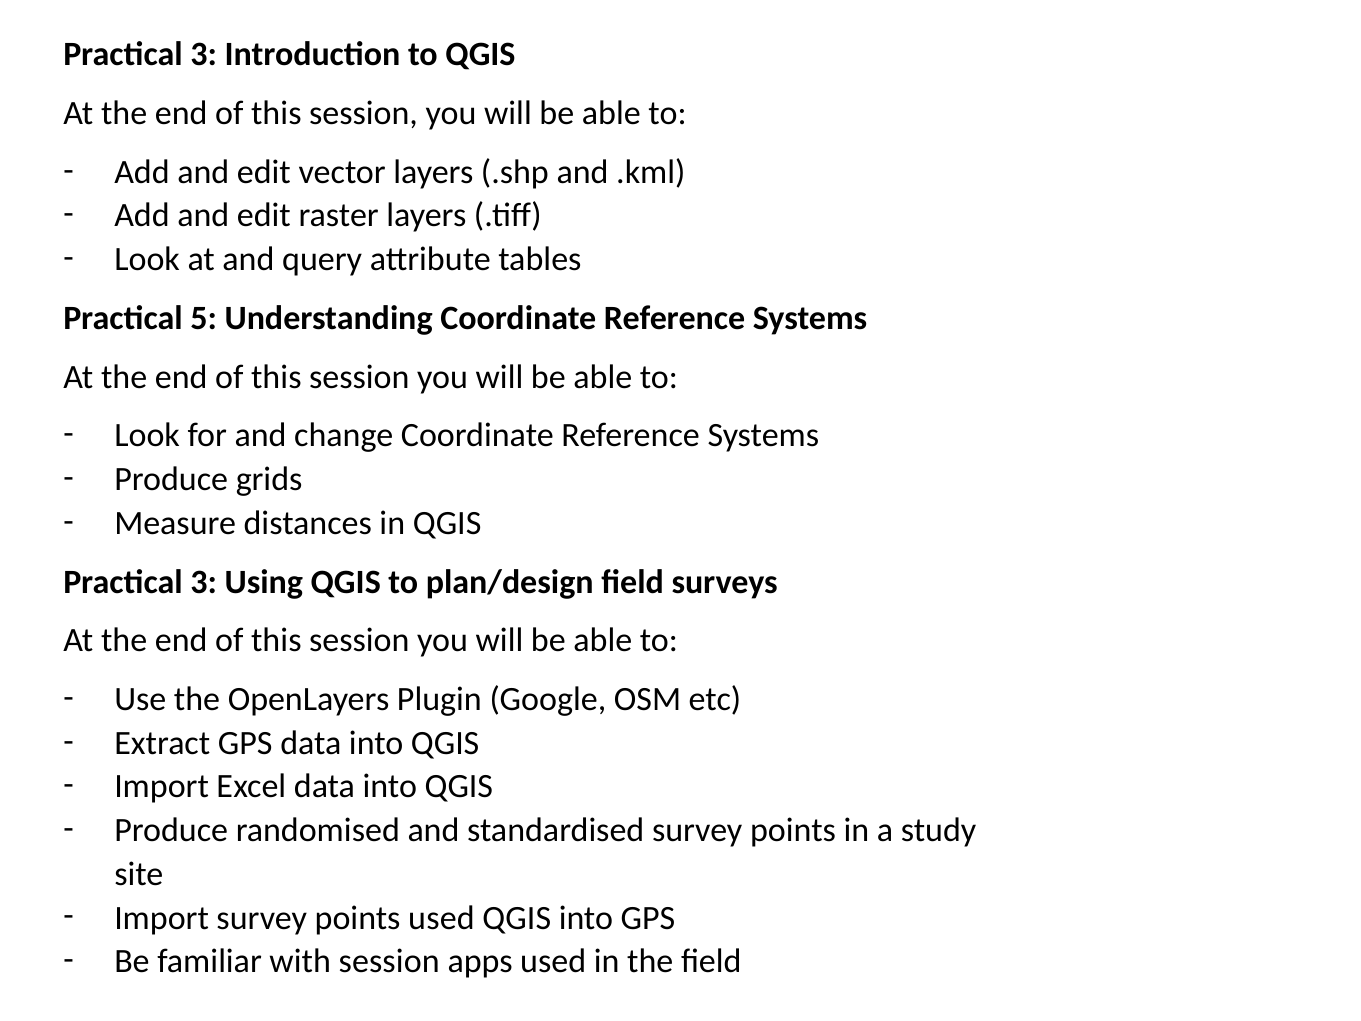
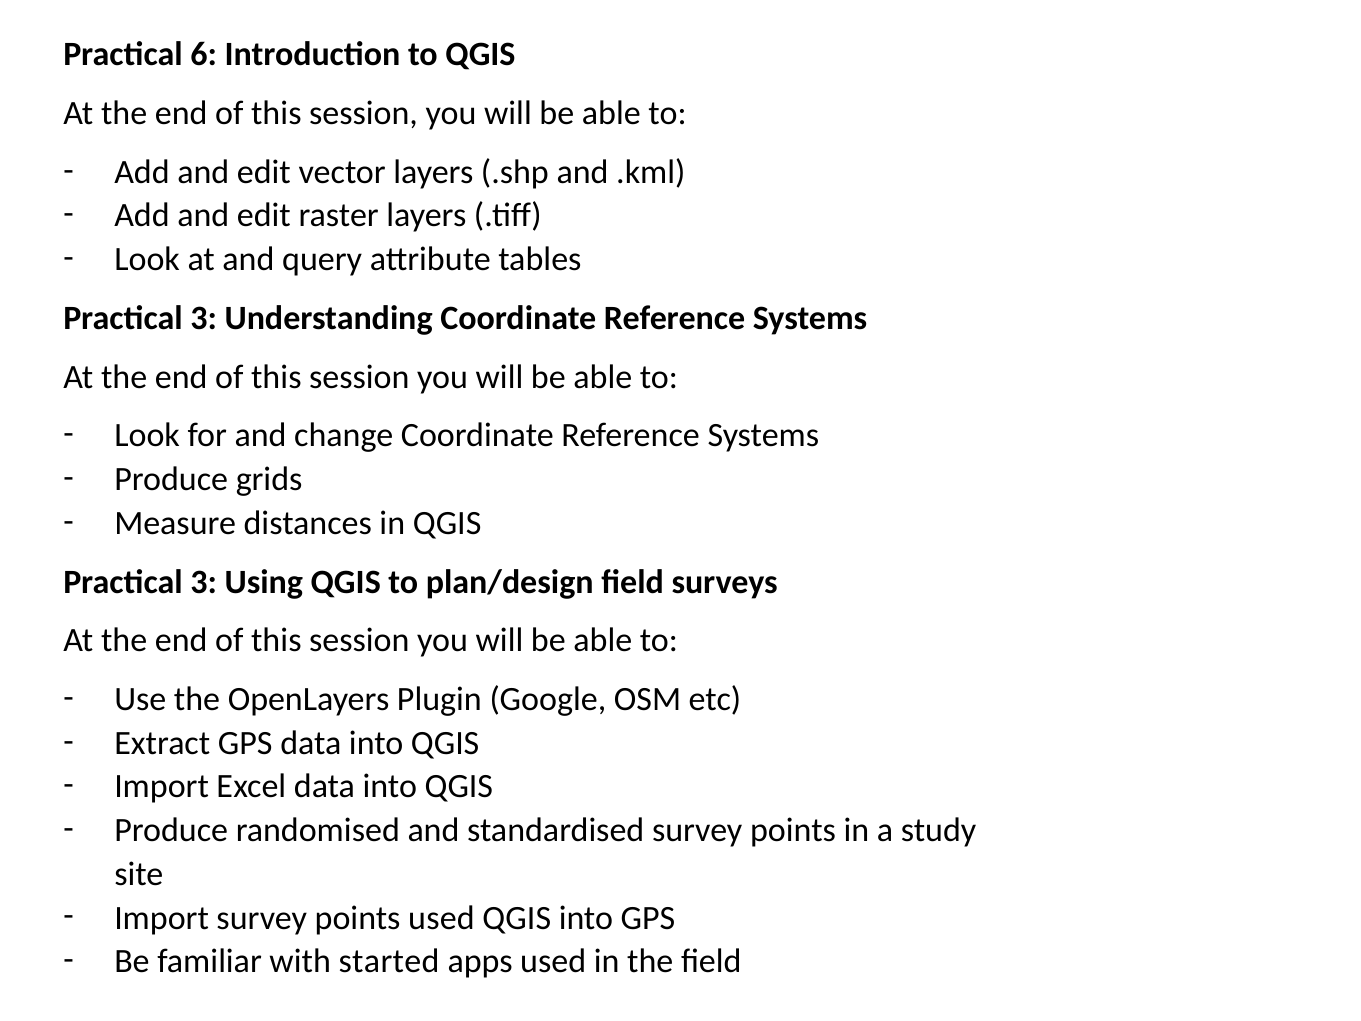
3: 3 -> 6 (204, 54)
5: 5 -> 3 (204, 318)
with session: session -> started (389, 961)
